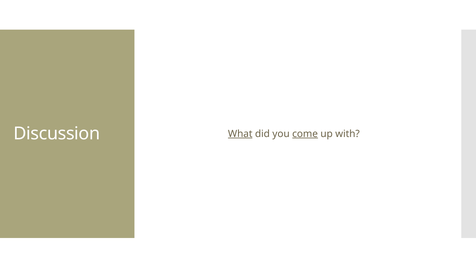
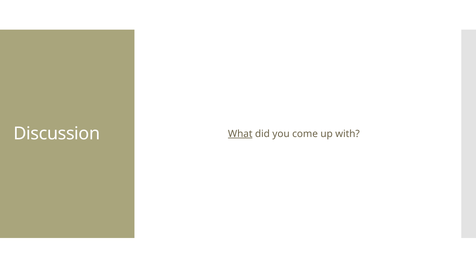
come underline: present -> none (305, 134)
